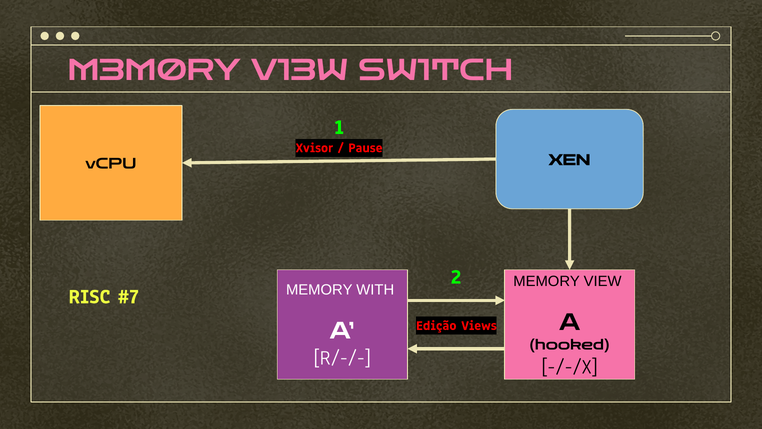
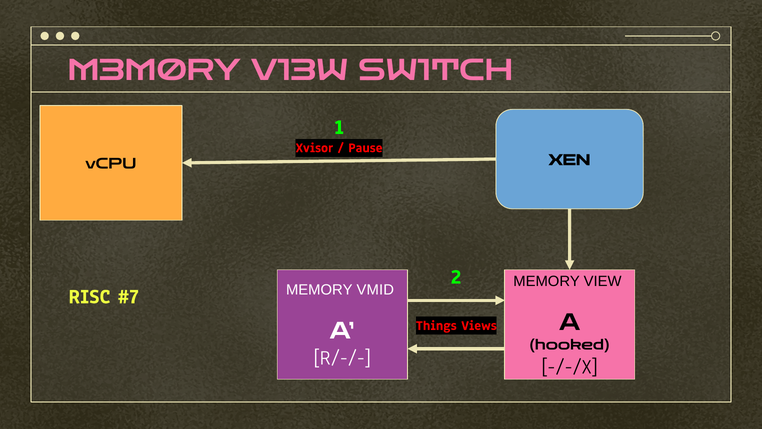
WITH: WITH -> VMID (375, 290)
Edição: Edição -> Things (436, 325)
